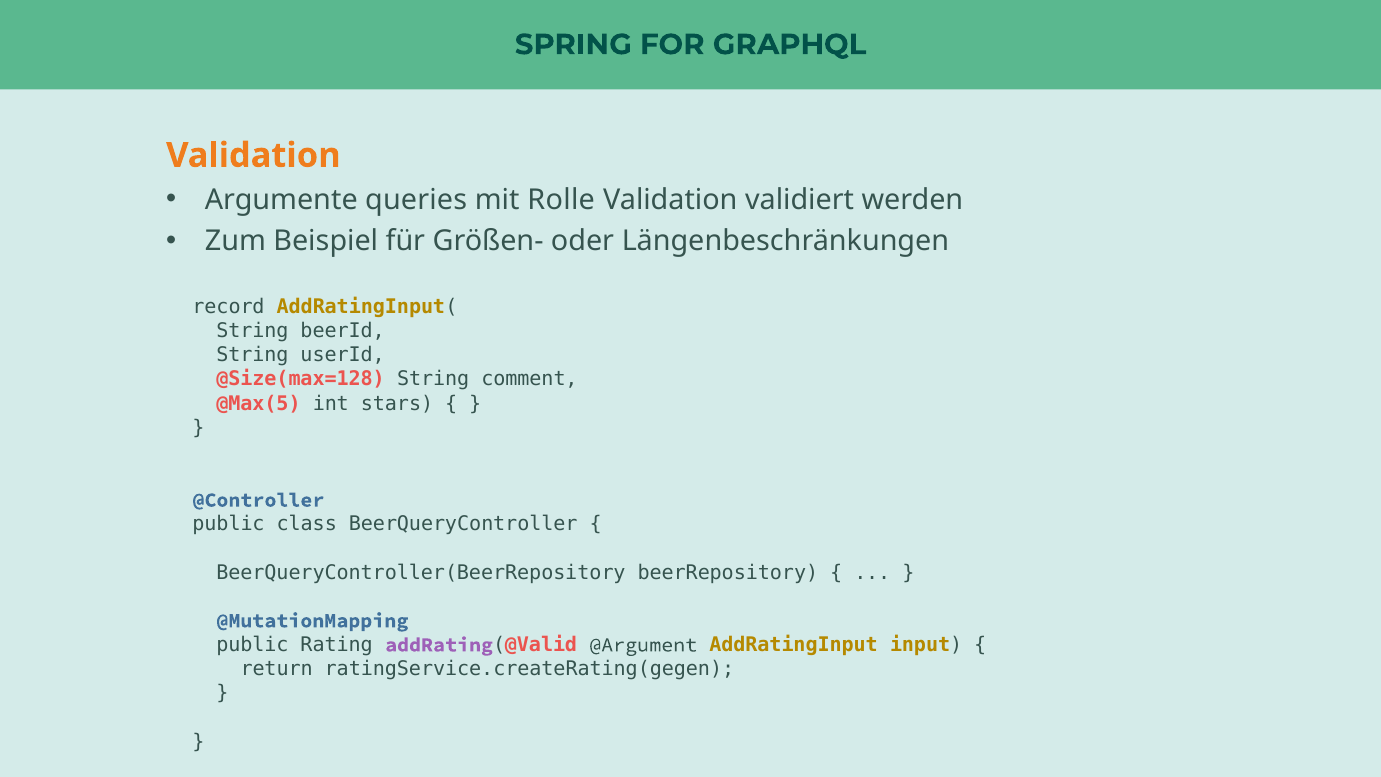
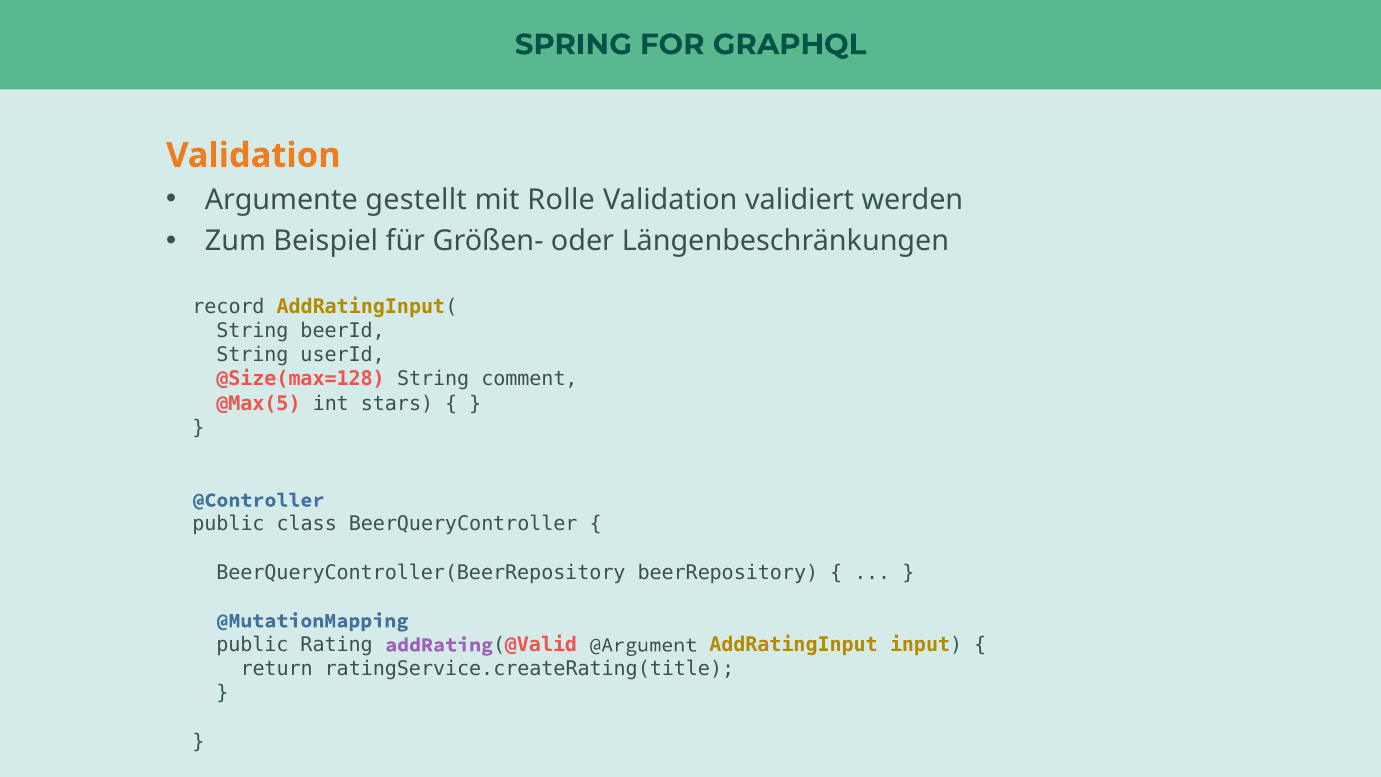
queries: queries -> gestellt (416, 200)
ratingService.createRating(gegen: ratingService.createRating(gegen -> ratingService.createRating(title (529, 669)
